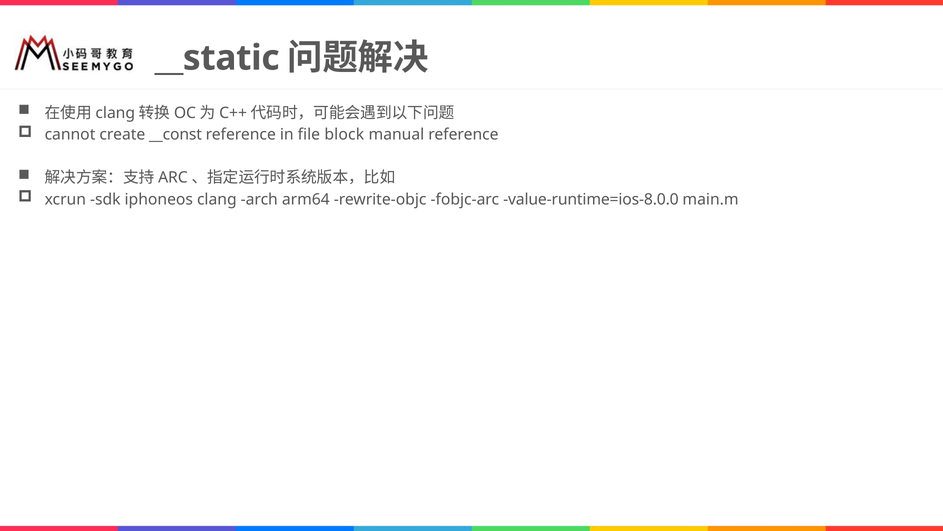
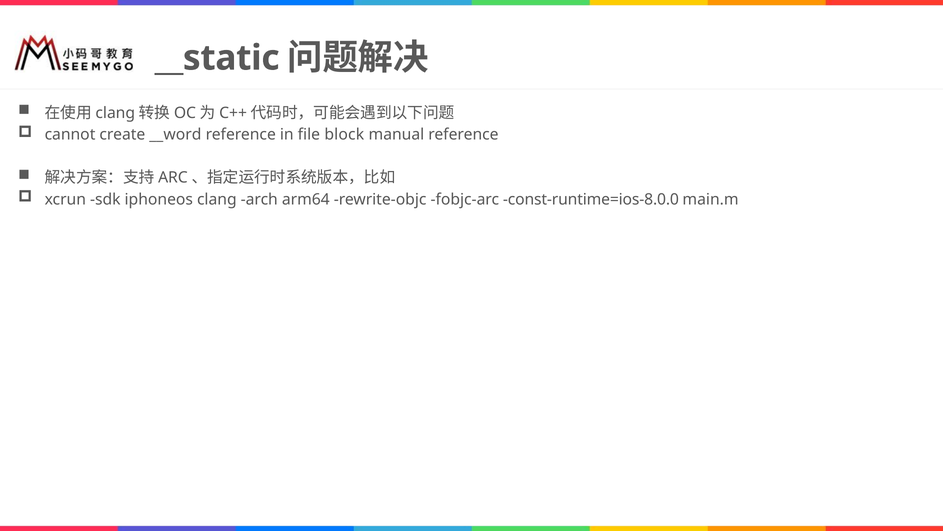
__const: __const -> __word (175, 134)
value-runtime=ios-8.0.0: value-runtime=ios-8.0.0 -> const-runtime=ios-8.0.0 (591, 199)
